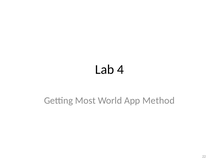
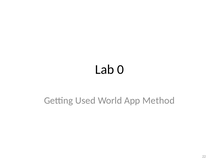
4: 4 -> 0 (121, 70)
Most: Most -> Used (85, 101)
